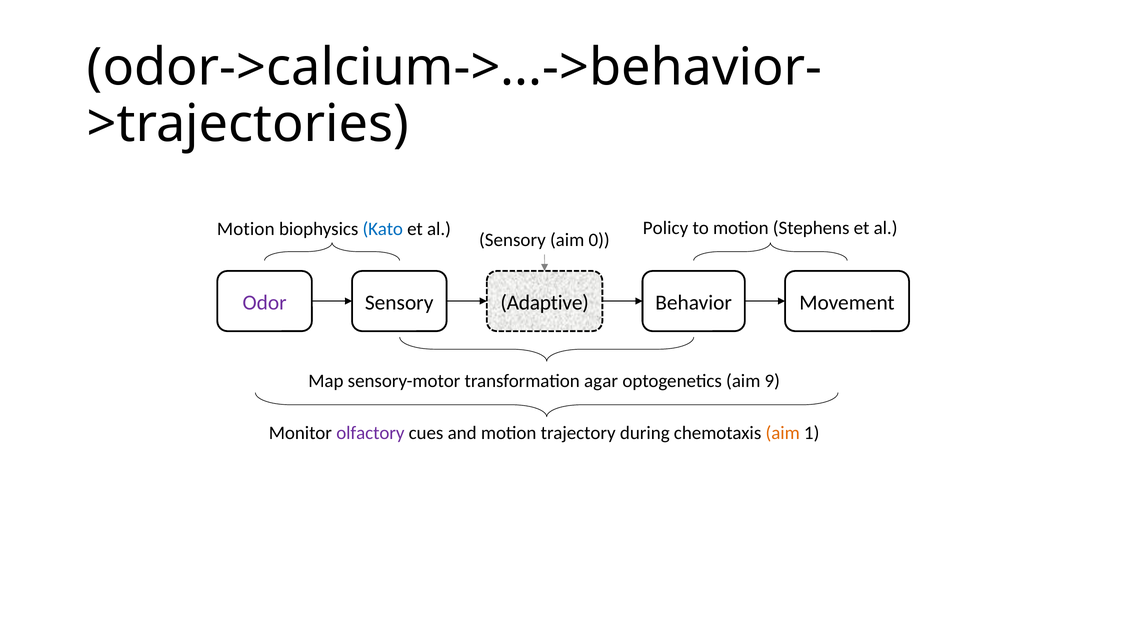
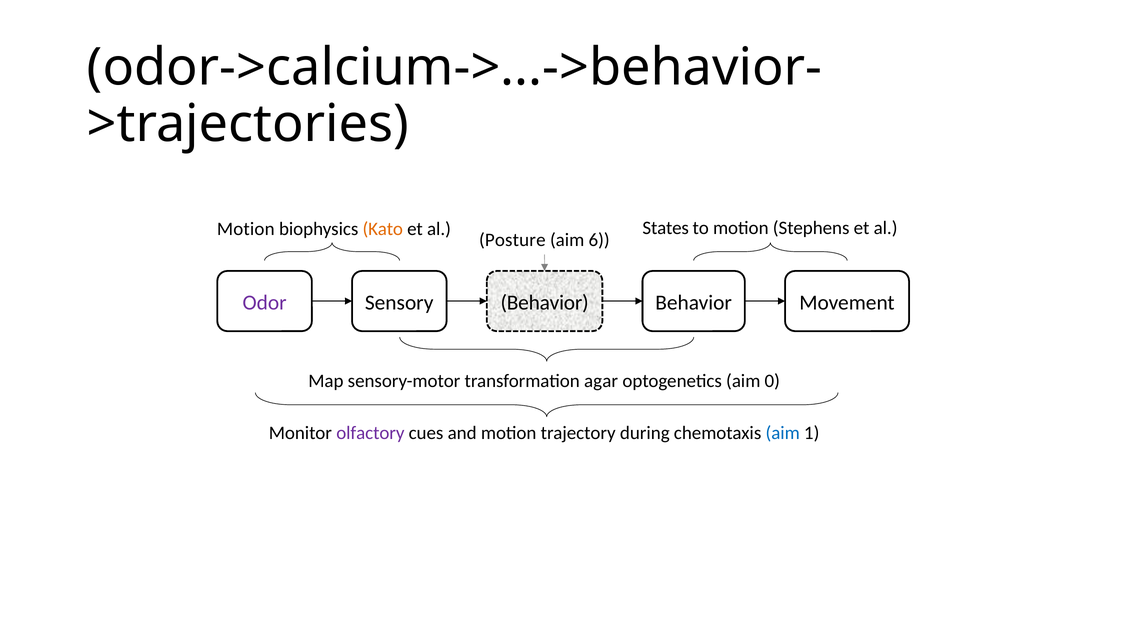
Kato colour: blue -> orange (383, 229)
Policy: Policy -> States (666, 228)
Sensory: Sensory -> Posture (512, 240)
0: 0 -> 6 (599, 240)
Adaptive: Adaptive -> Behavior (545, 303)
9: 9 -> 0 (772, 381)
aim colour: orange -> blue (783, 433)
